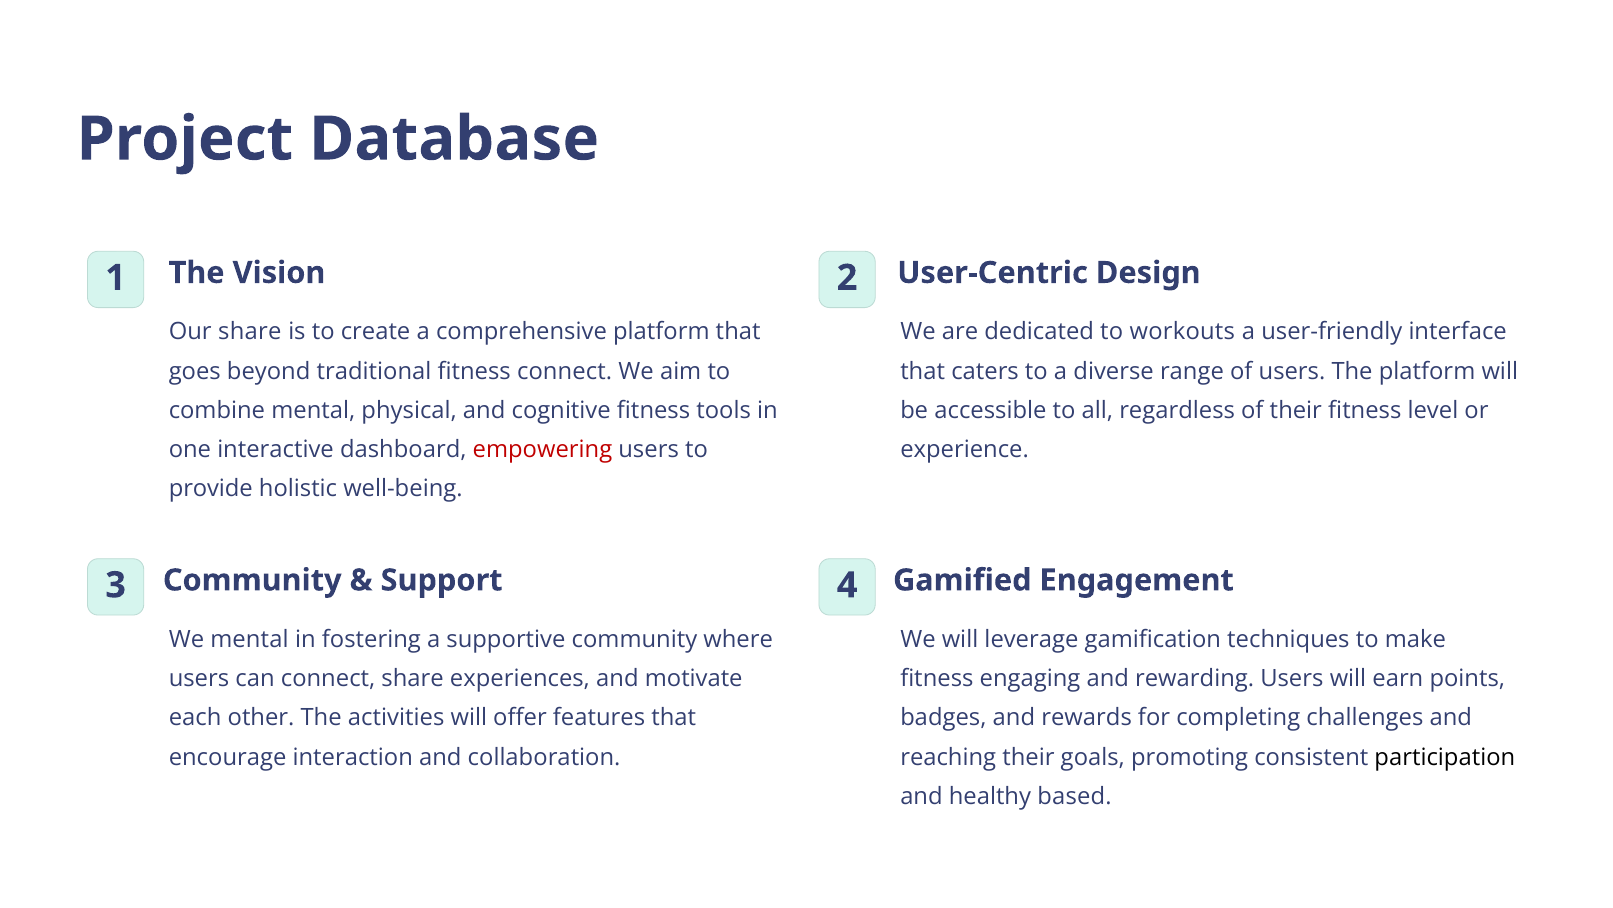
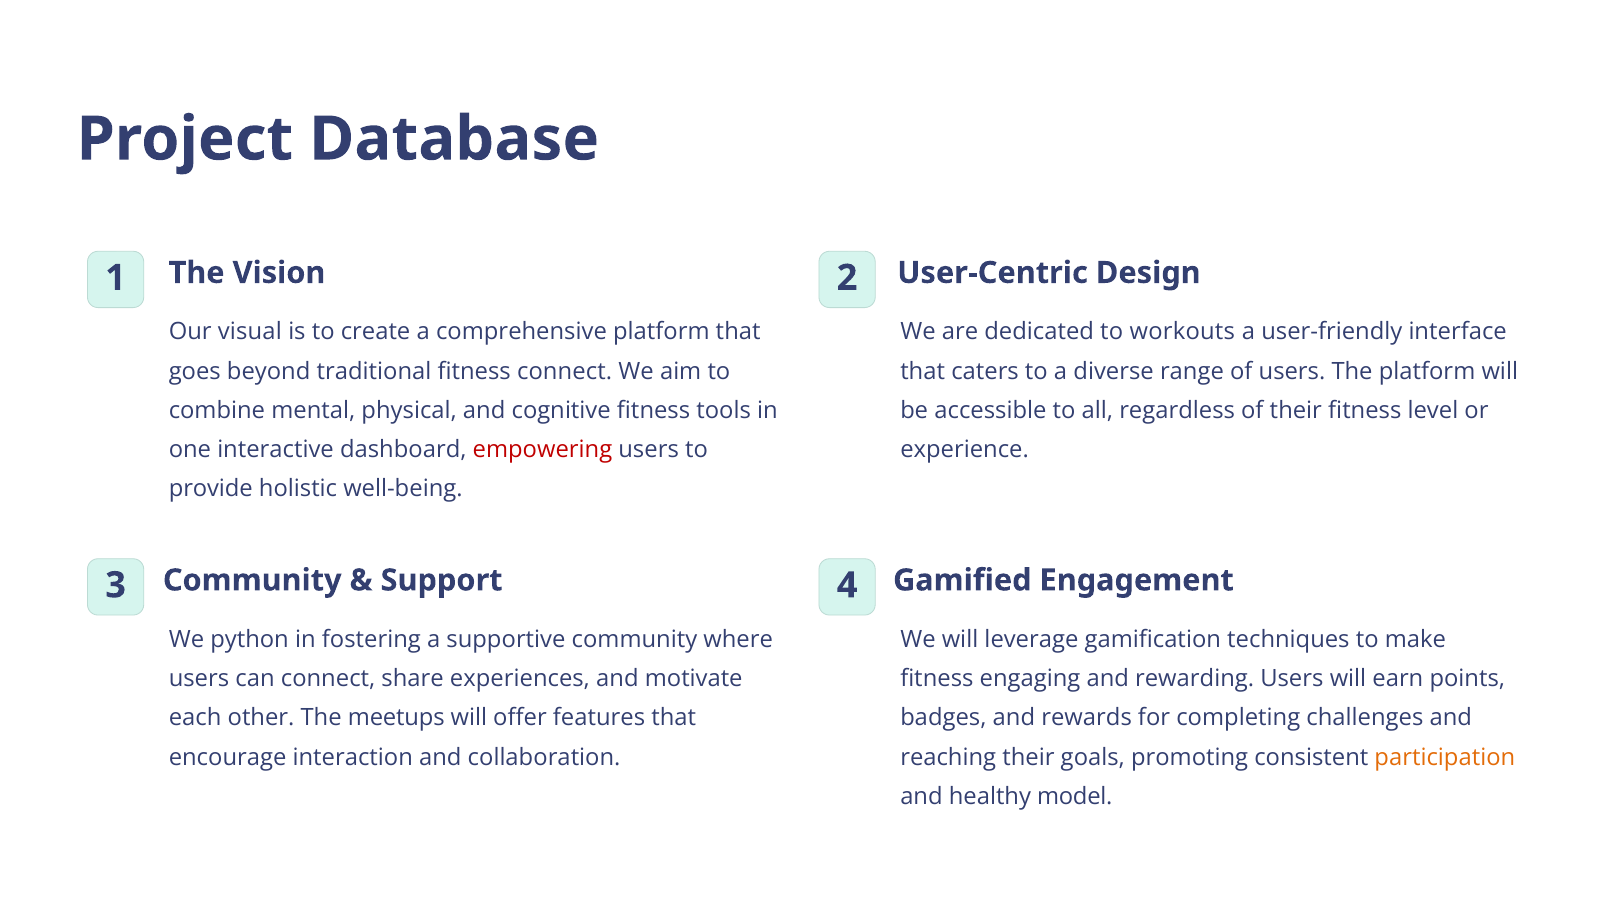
Our share: share -> visual (250, 332)
We mental: mental -> python (250, 639)
activities: activities -> meetups (396, 717)
participation colour: black -> orange (1445, 757)
based: based -> model (1075, 796)
